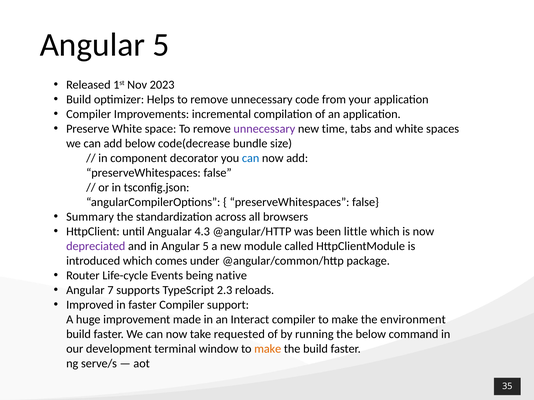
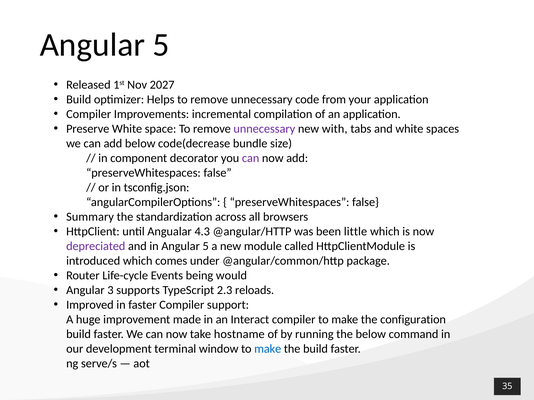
2023: 2023 -> 2027 (162, 85)
time: time -> with (335, 129)
can colour: blue -> purple (251, 158)
native: native -> would (231, 276)
7: 7 -> 3 (110, 290)
environment: environment -> configuration (413, 320)
requested: requested -> hostname (239, 334)
make colour: orange -> blue (268, 349)
